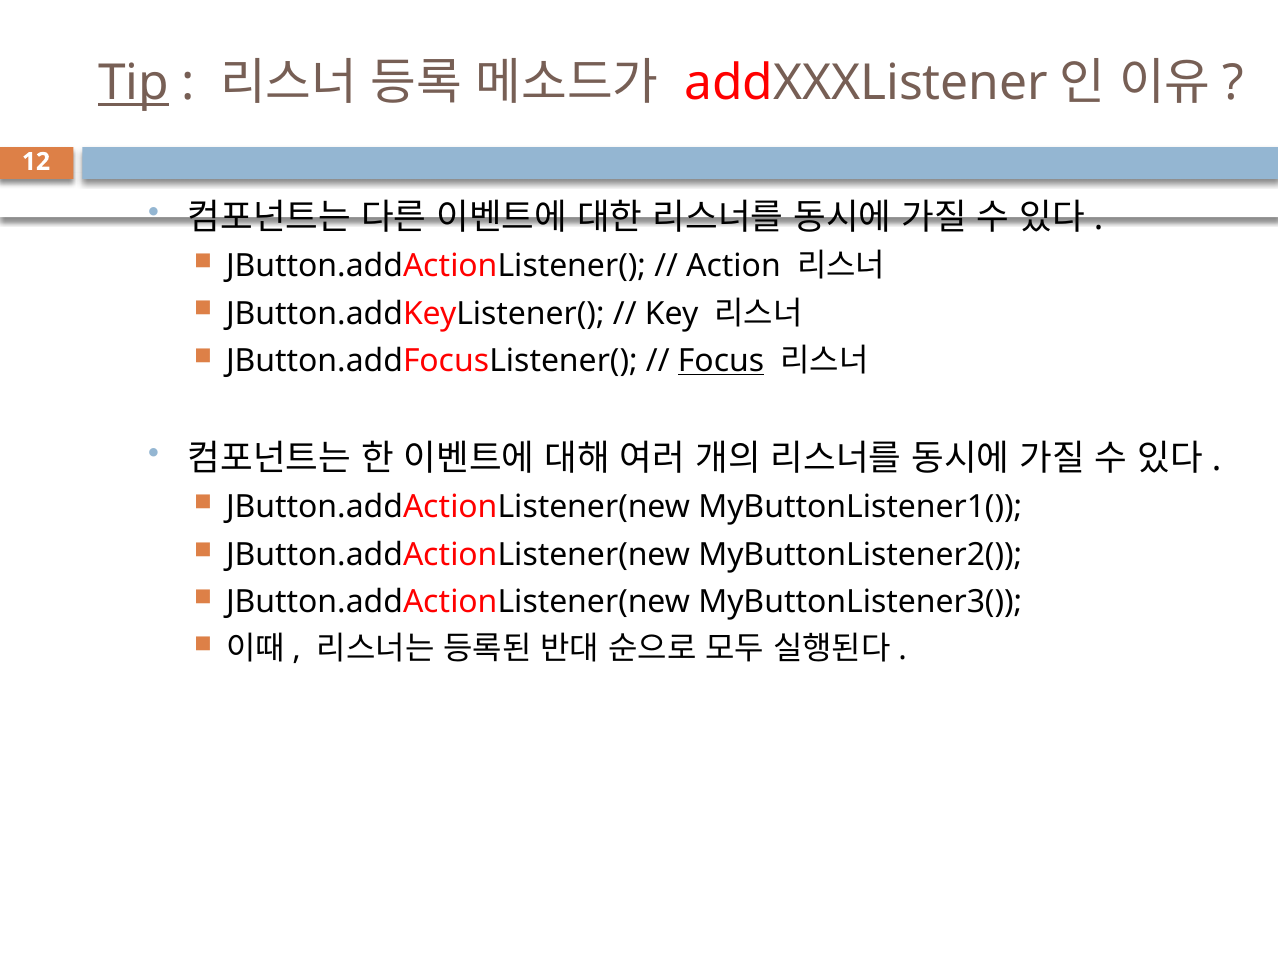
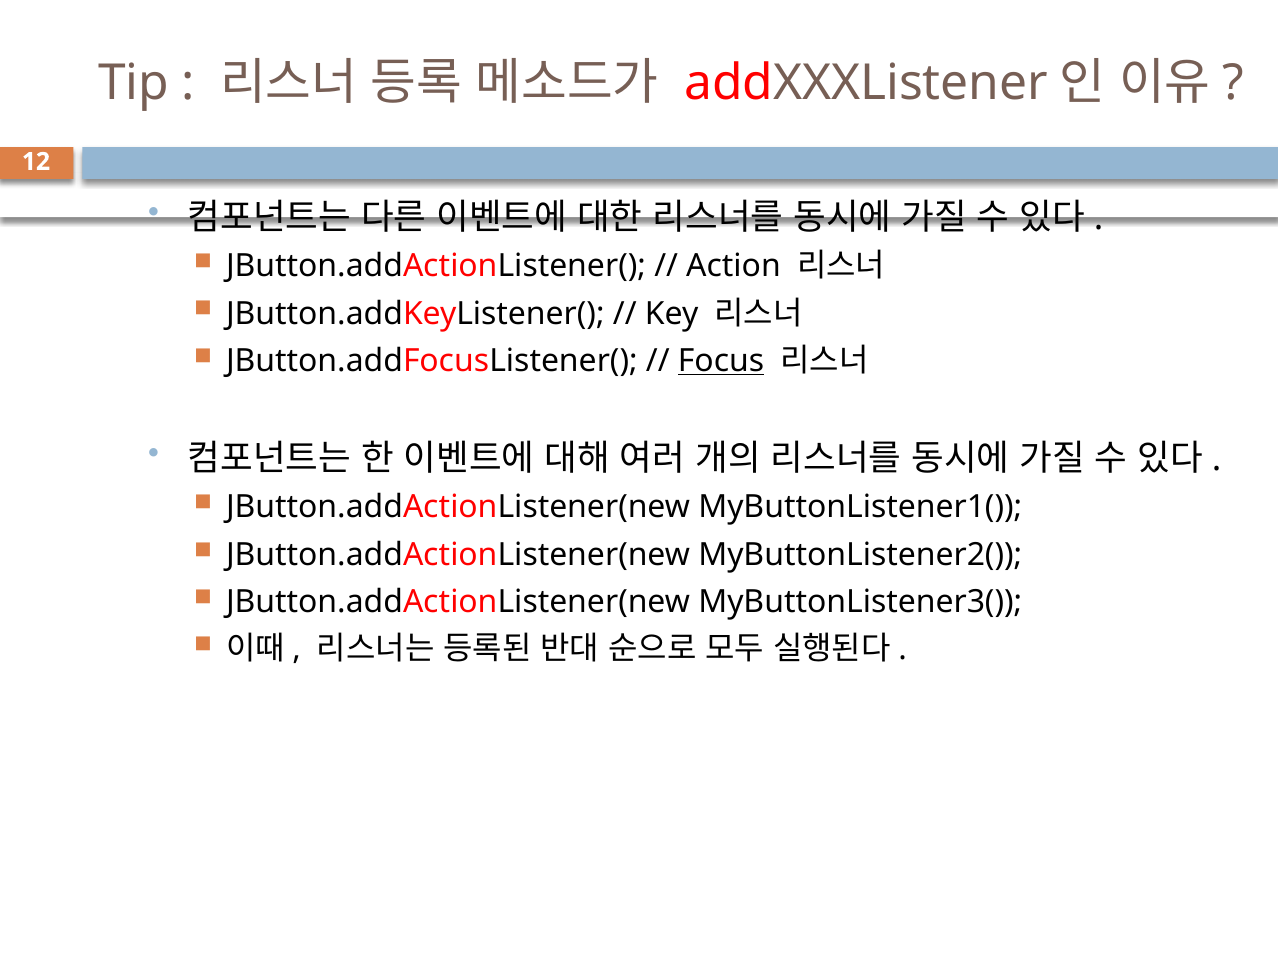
Tip underline: present -> none (134, 83)
